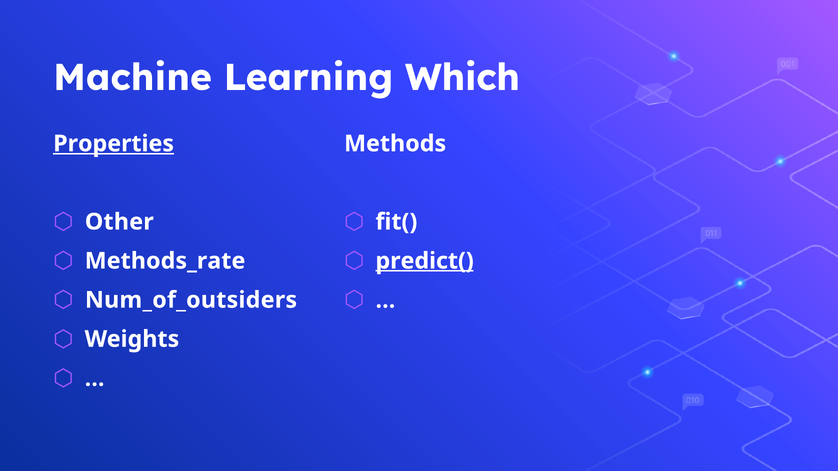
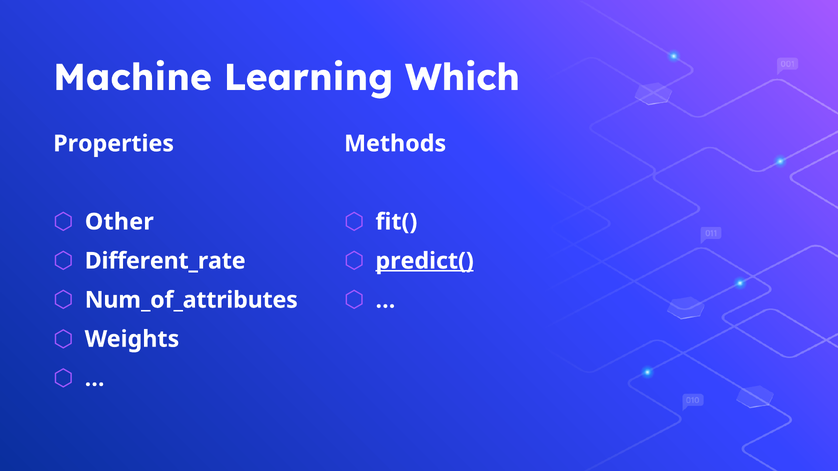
Properties underline: present -> none (114, 144)
Methods_rate: Methods_rate -> Different_rate (165, 261)
Num_of_outsiders: Num_of_outsiders -> Num_of_attributes (191, 300)
